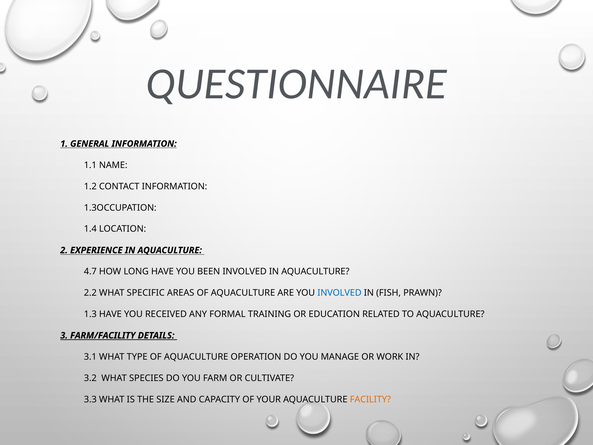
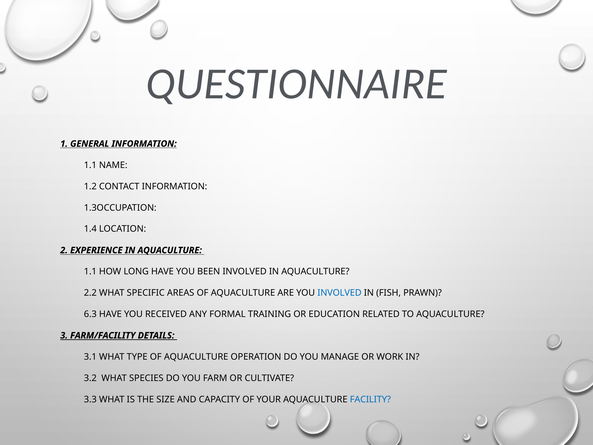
4.7: 4.7 -> 1.1 (90, 271)
1.3: 1.3 -> 6.3 (90, 314)
FACILITY colour: orange -> blue (370, 399)
